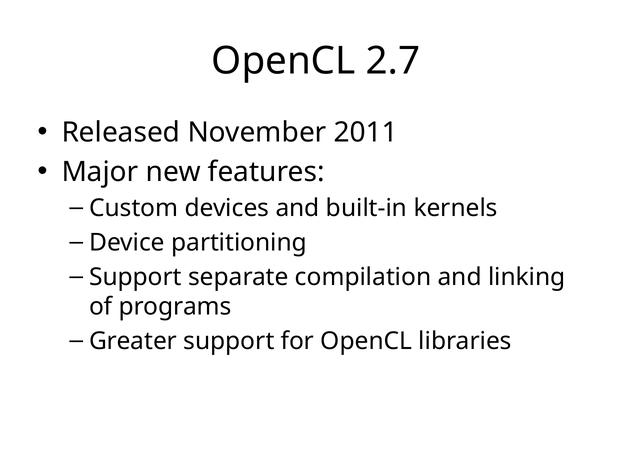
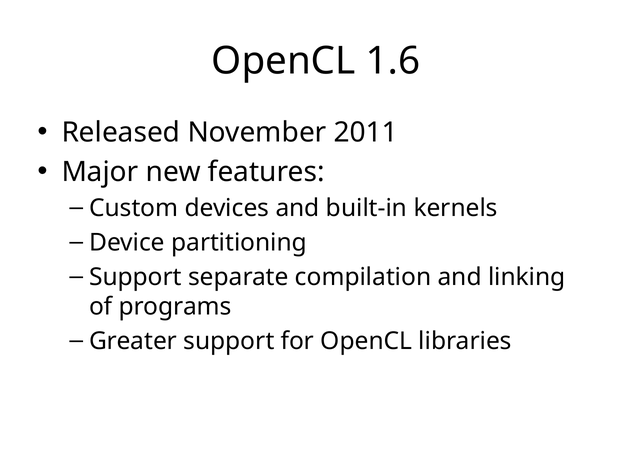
2.7: 2.7 -> 1.6 (393, 61)
